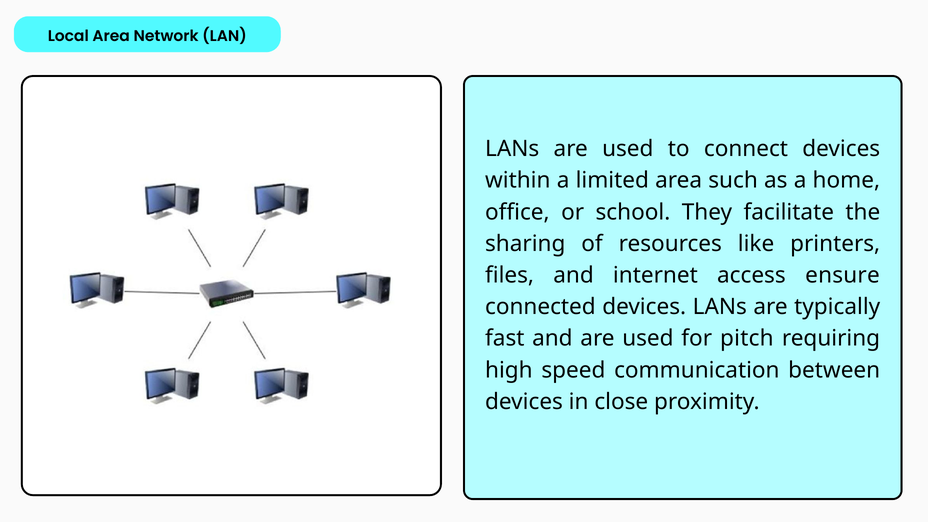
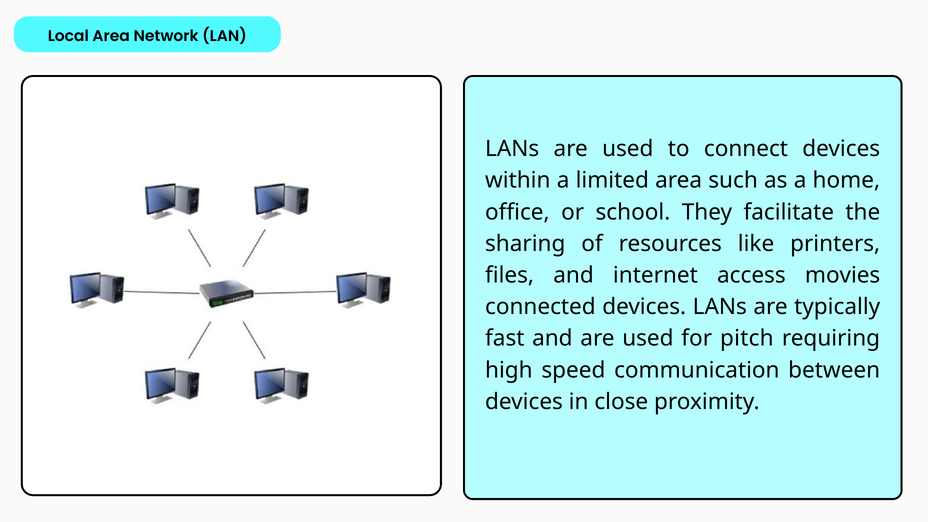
ensure: ensure -> movies (843, 275)
